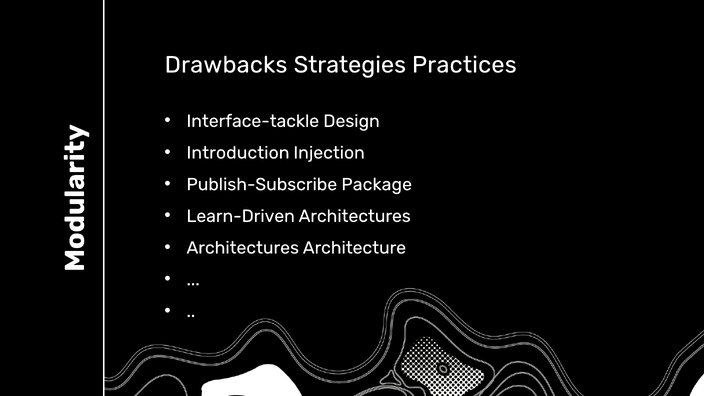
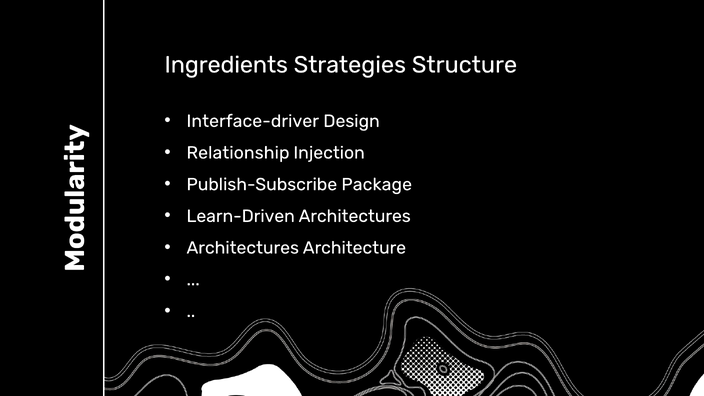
Drawbacks: Drawbacks -> Ingredients (226, 65)
Practices: Practices -> Structure (464, 65)
Interface-tackle: Interface-tackle -> Interface-driver (253, 121)
Introduction: Introduction -> Relationship (238, 153)
